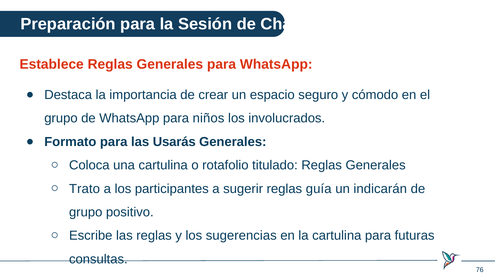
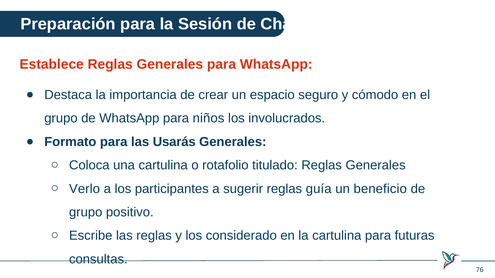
Trato: Trato -> Verlo (85, 189)
indicarán: indicarán -> beneficio (380, 189)
sugerencias: sugerencias -> considerado (241, 236)
